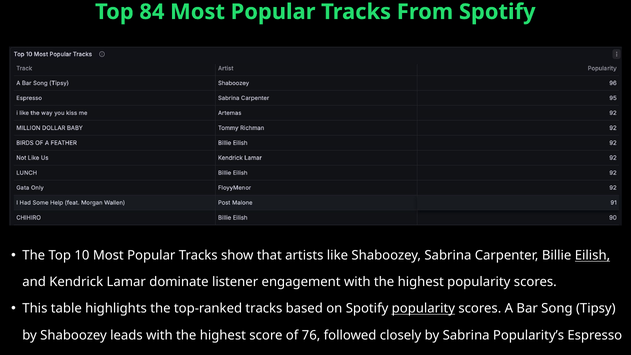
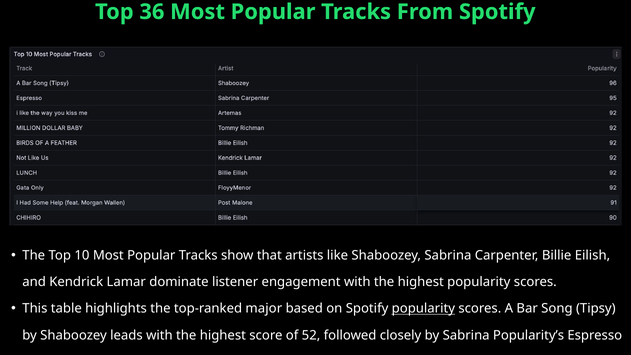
84: 84 -> 36 (152, 12)
Eilish underline: present -> none (592, 255)
top-ranked tracks: tracks -> major (264, 309)
76: 76 -> 52 (311, 335)
